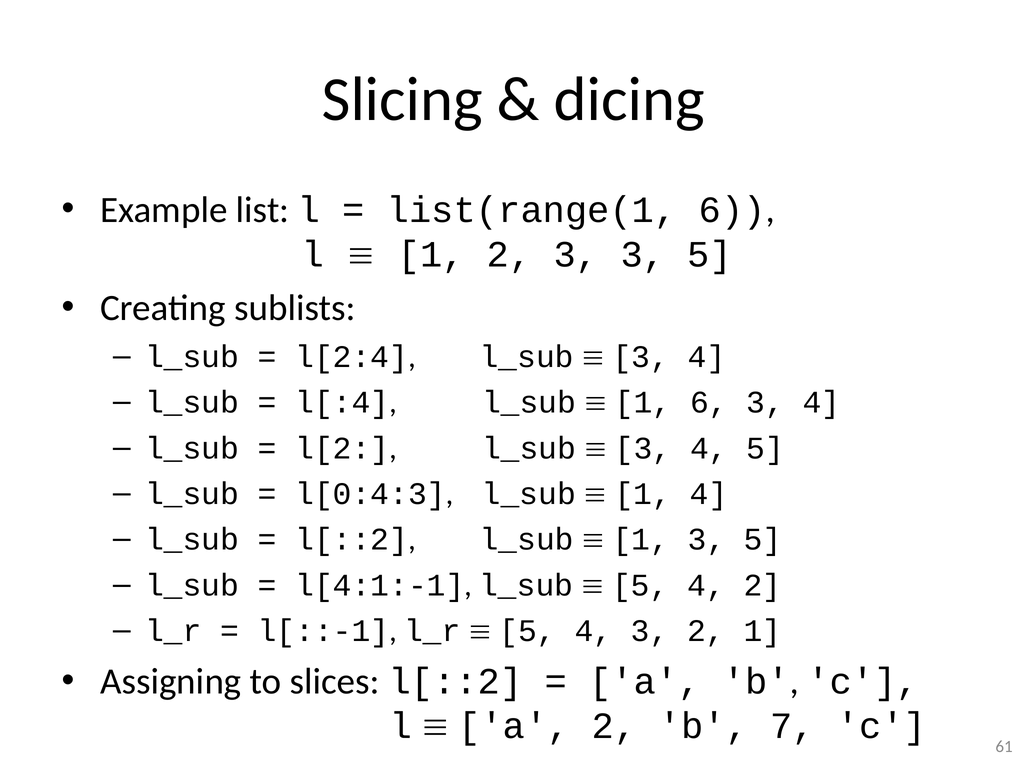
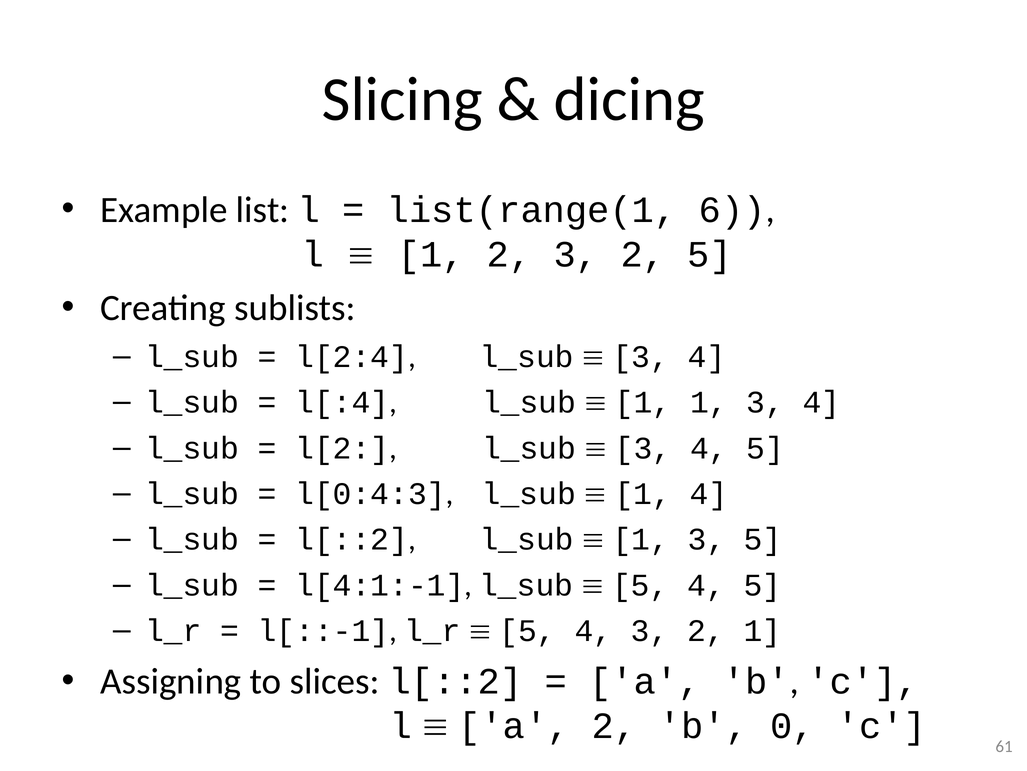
2 3 3: 3 -> 2 (643, 254)
1 6: 6 -> 1 (709, 402)
5 4 2: 2 -> 5 (762, 585)
7: 7 -> 0 (792, 725)
